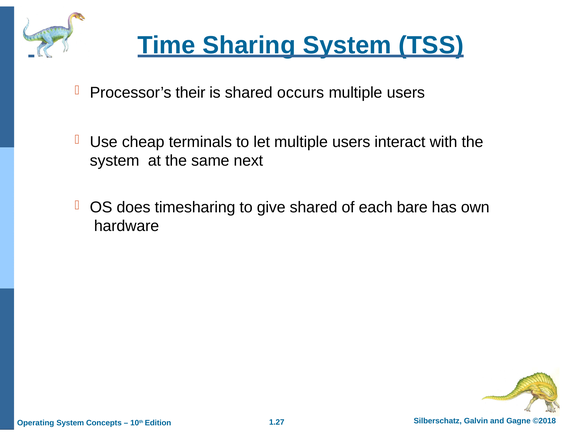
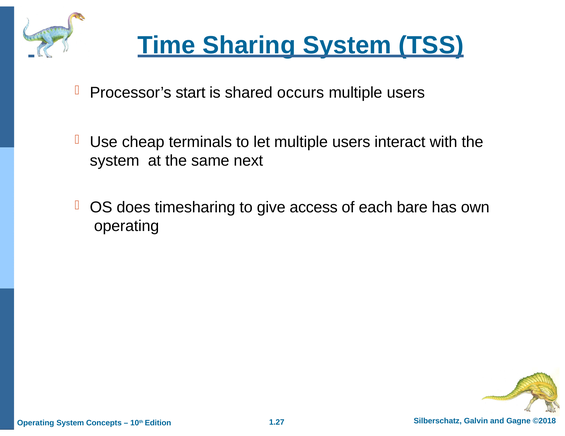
their: their -> start (191, 93)
give shared: shared -> access (314, 208)
hardware: hardware -> operating (127, 226)
